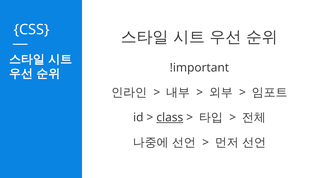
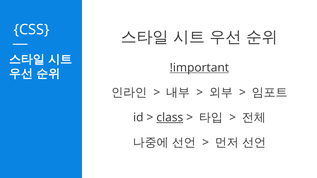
!important underline: none -> present (199, 68)
